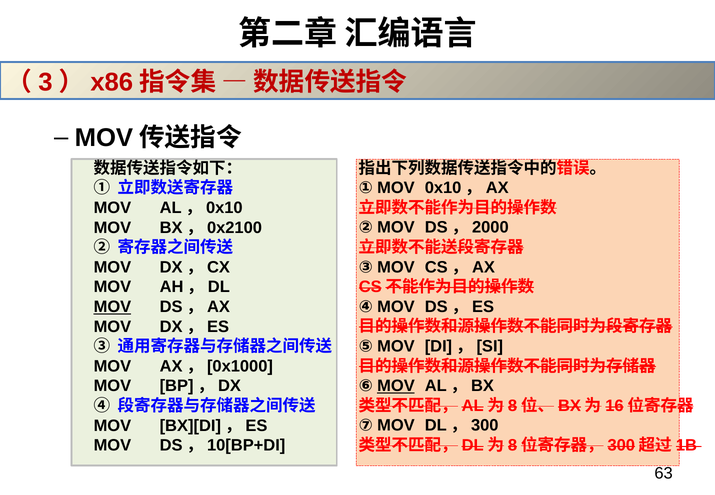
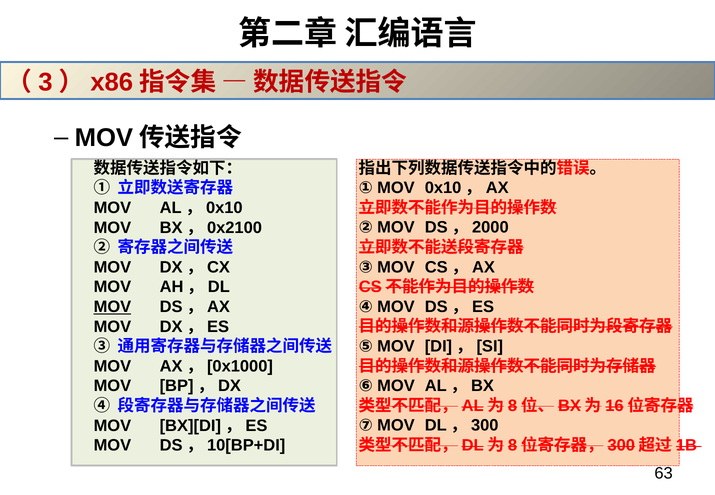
MOV underline: present -> none (396, 386)
